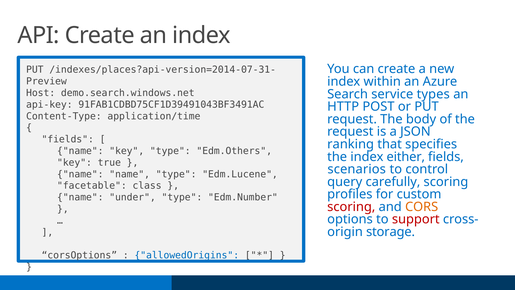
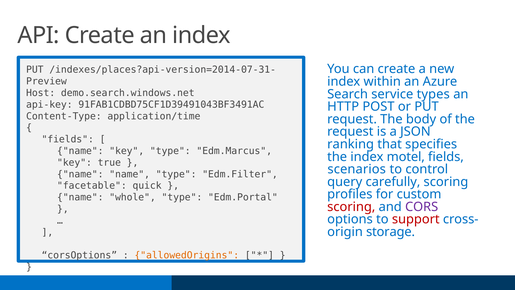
Edm.Others: Edm.Others -> Edm.Marcus (234, 151)
either: either -> motel (406, 157)
Edm.Lucene: Edm.Lucene -> Edm.Filter (240, 174)
class: class -> quick (147, 186)
under: under -> whole (133, 197)
Edm.Number: Edm.Number -> Edm.Portal (243, 197)
CORS colour: orange -> purple (422, 207)
allowedOrigins colour: blue -> orange (187, 255)
